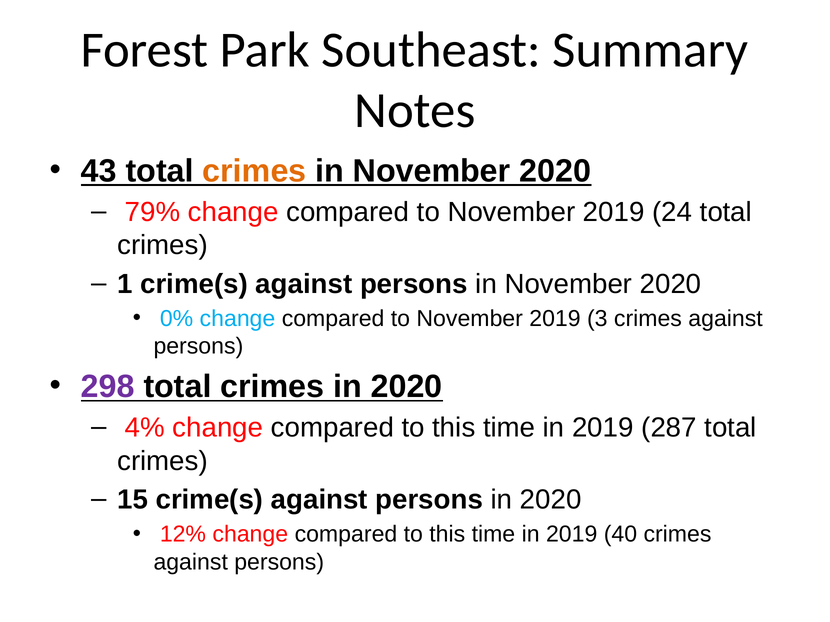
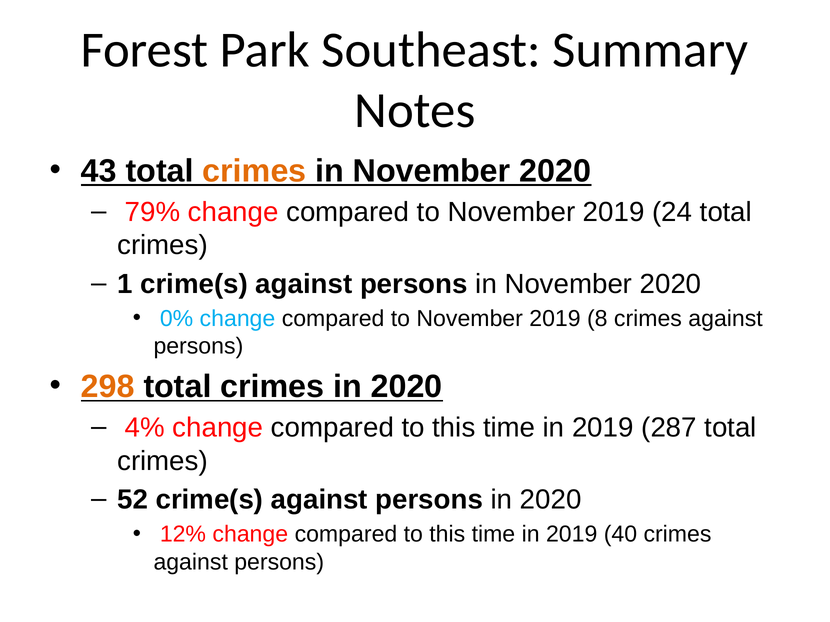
3: 3 -> 8 (597, 319)
298 colour: purple -> orange (108, 387)
15: 15 -> 52 (133, 500)
